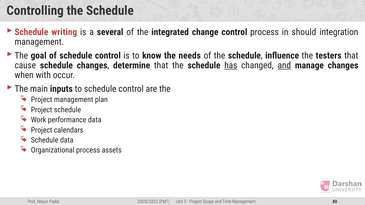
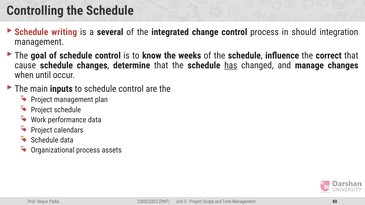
needs: needs -> weeks (190, 56)
testers: testers -> correct (329, 56)
and underline: present -> none (284, 65)
with: with -> until (43, 75)
